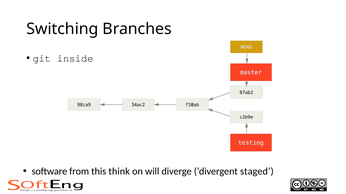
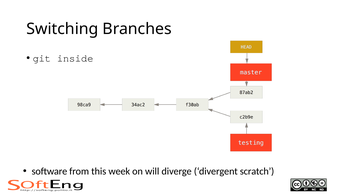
think: think -> week (119, 172)
staged: staged -> scratch (257, 172)
